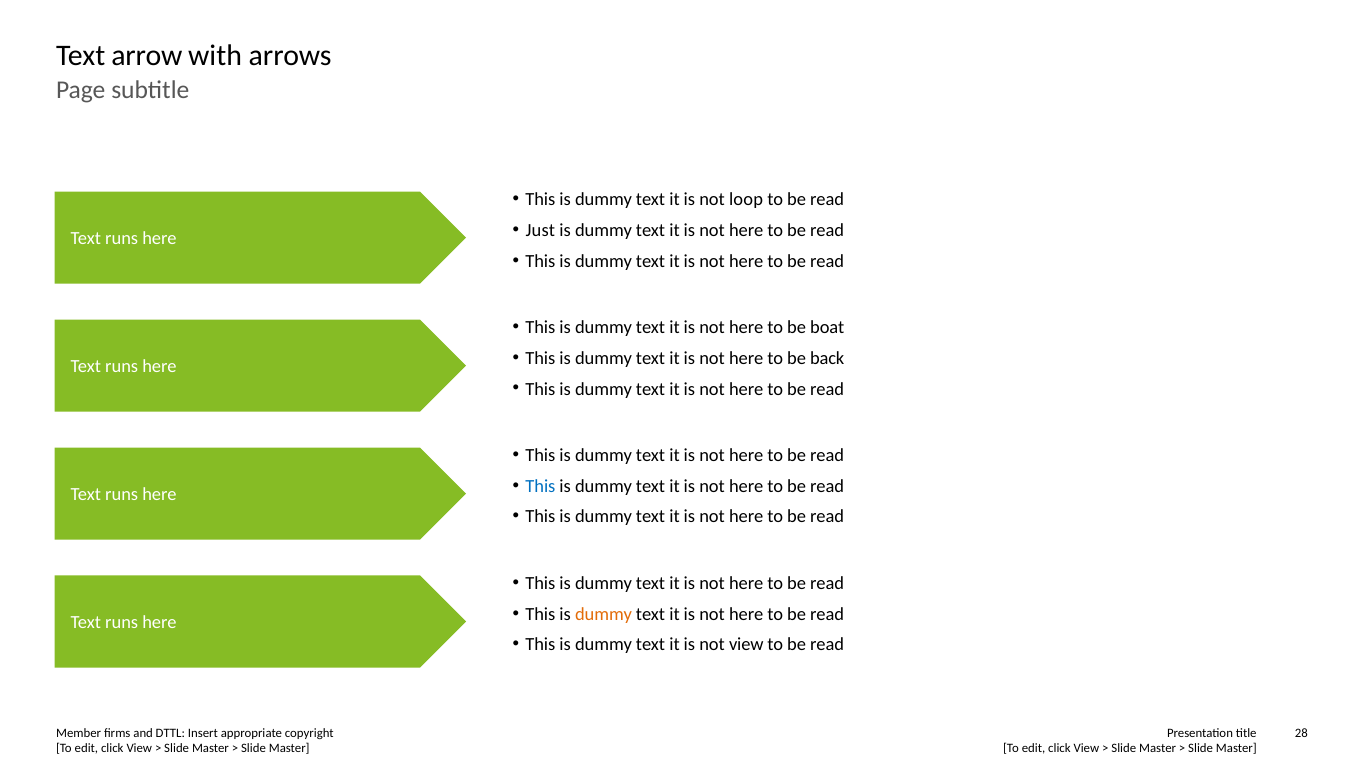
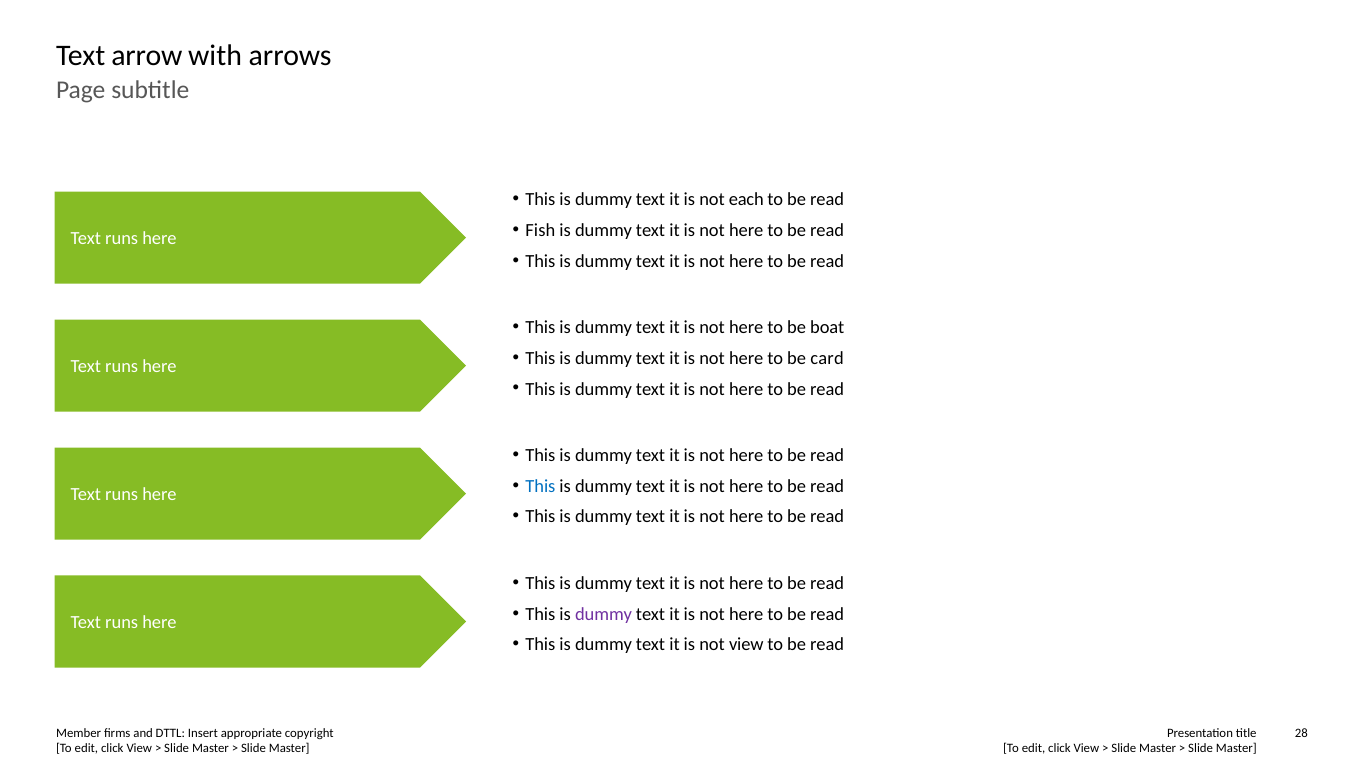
loop: loop -> each (746, 200)
Just: Just -> Fish (540, 230)
back: back -> card (827, 358)
dummy colour: orange -> purple (604, 614)
